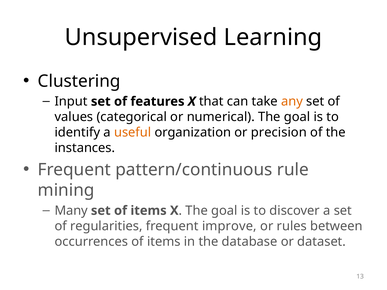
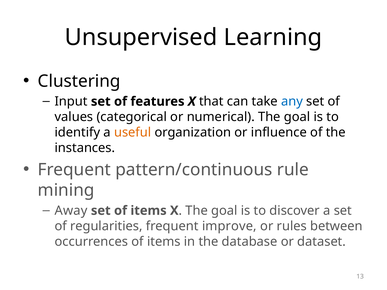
any colour: orange -> blue (292, 102)
precision: precision -> influence (279, 132)
Many: Many -> Away (71, 211)
